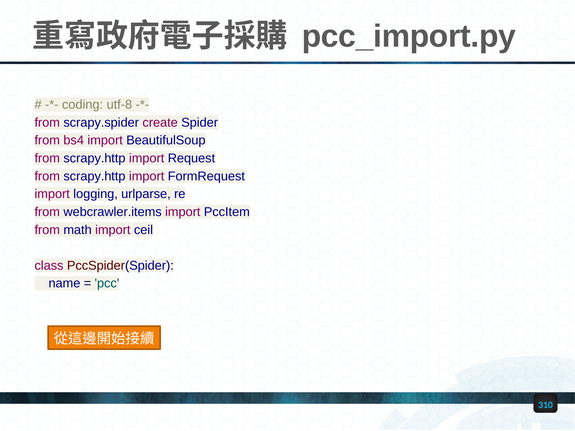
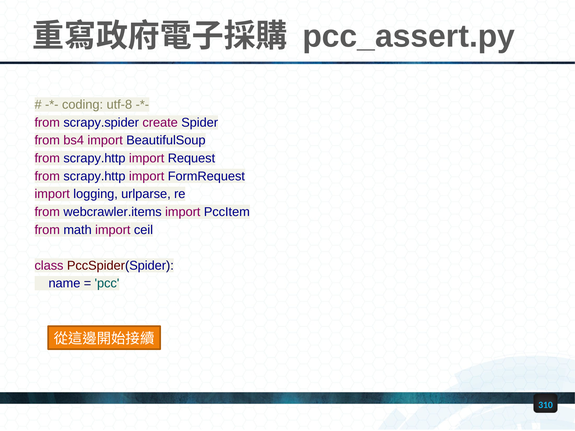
pcc_import.py: pcc_import.py -> pcc_assert.py (409, 36)
